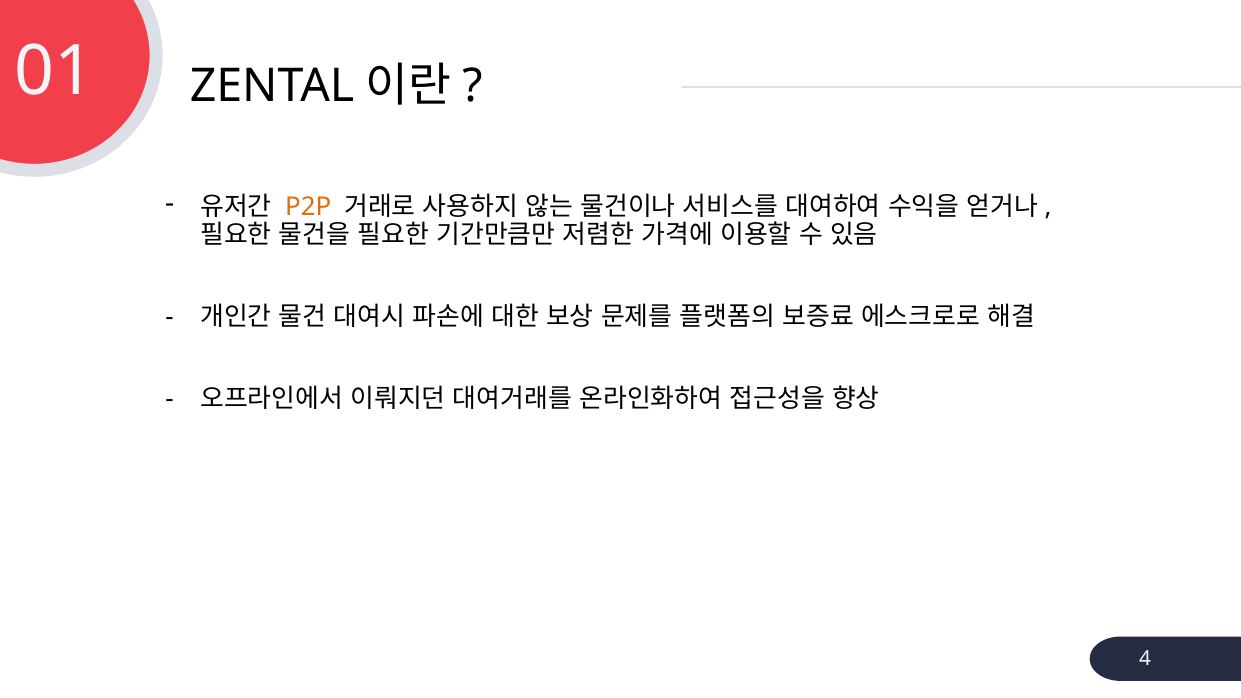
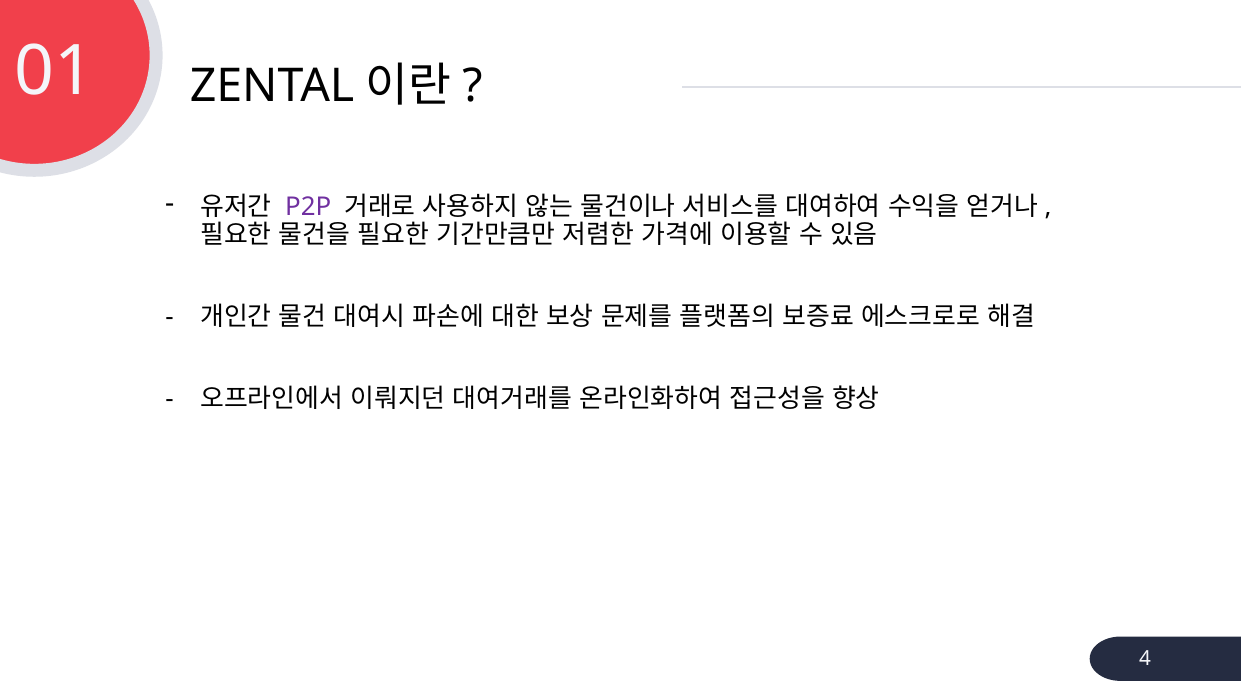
P2P colour: orange -> purple (308, 207)
